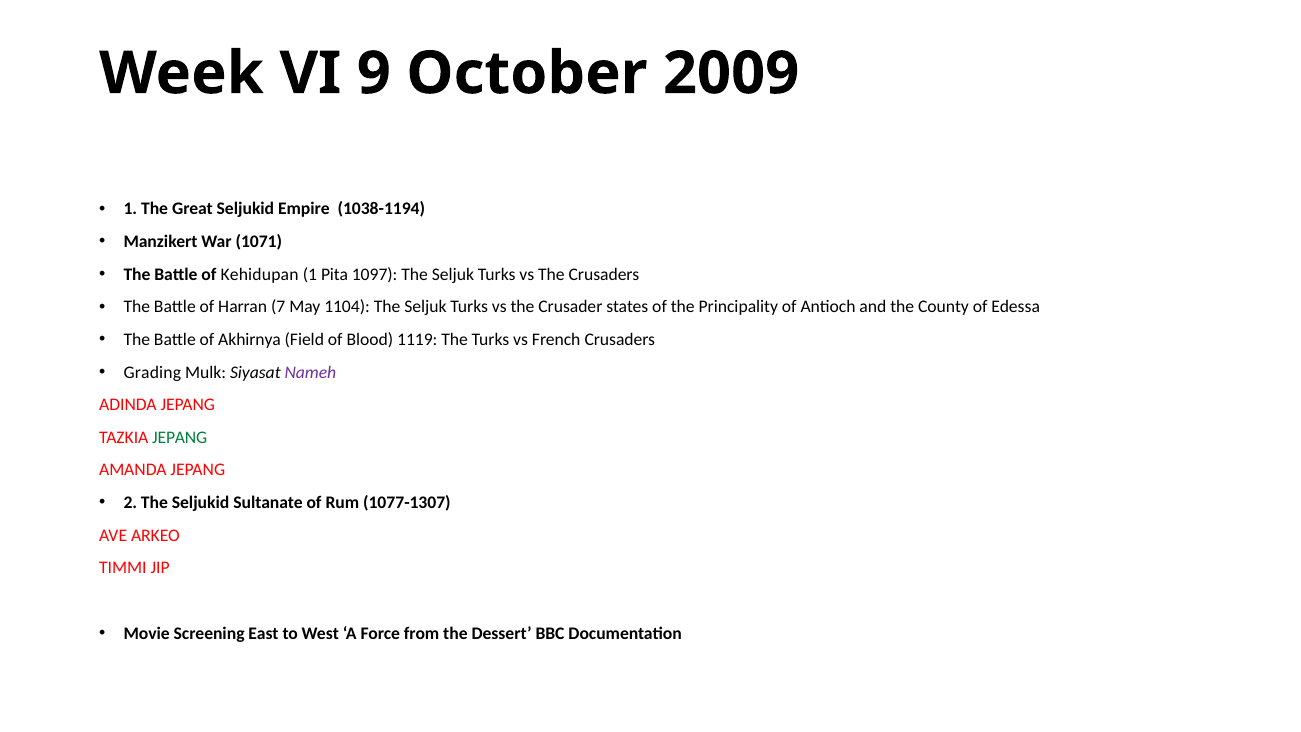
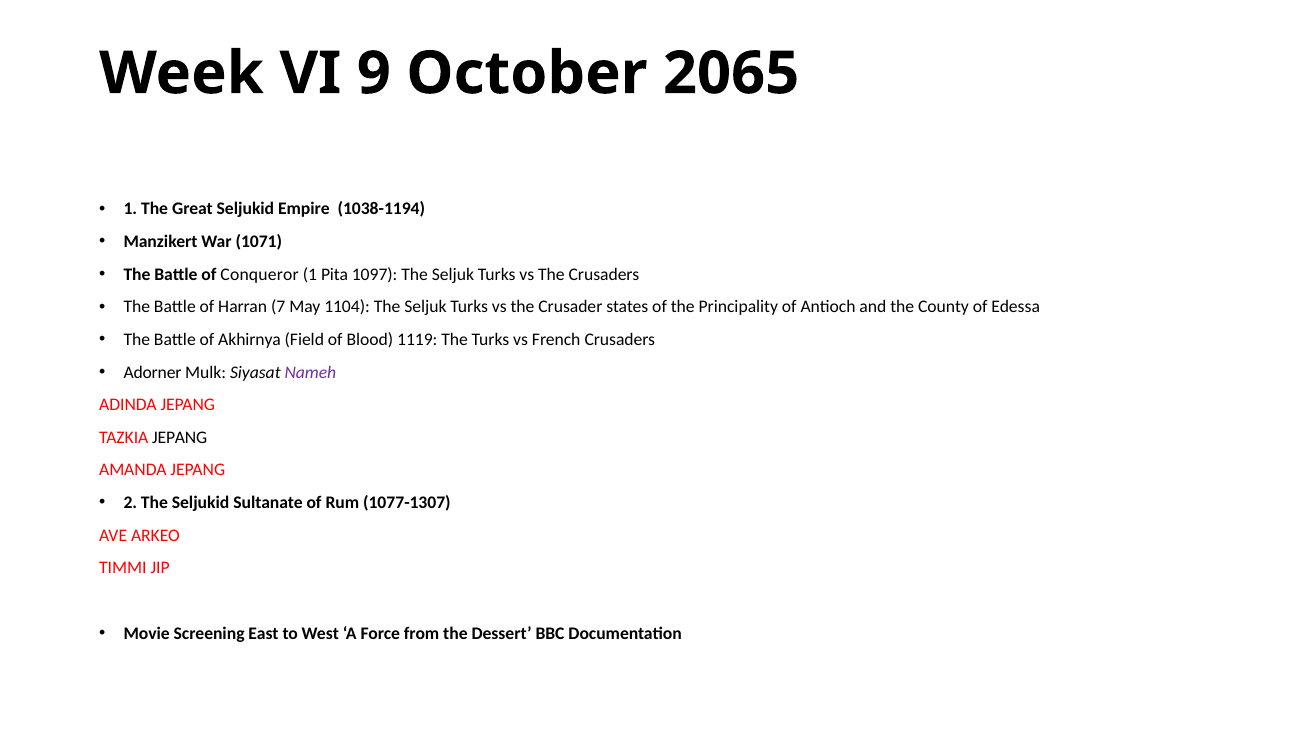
2009: 2009 -> 2065 (731, 74)
Kehidupan: Kehidupan -> Conqueror (260, 274)
Grading: Grading -> Adorner (153, 372)
JEPANG colour: green -> black (180, 437)
